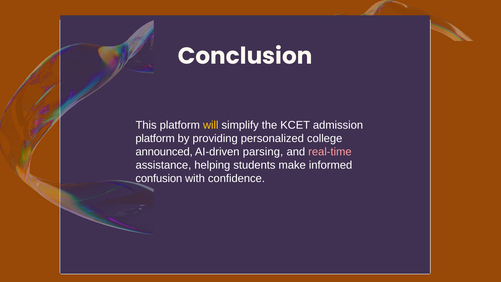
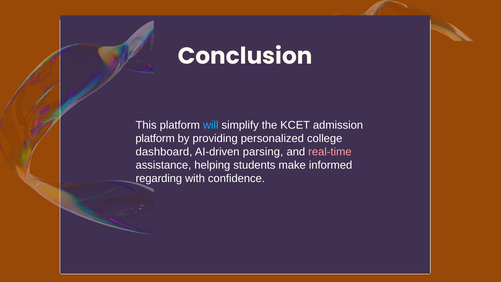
will colour: yellow -> light blue (211, 125)
announced: announced -> dashboard (164, 152)
confusion: confusion -> regarding (159, 178)
